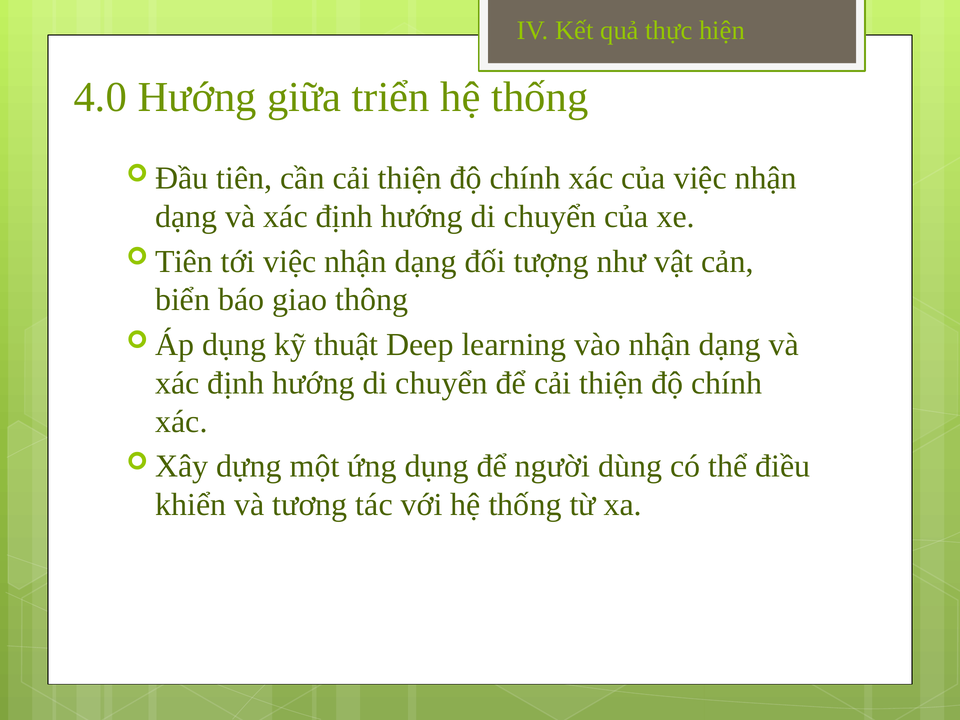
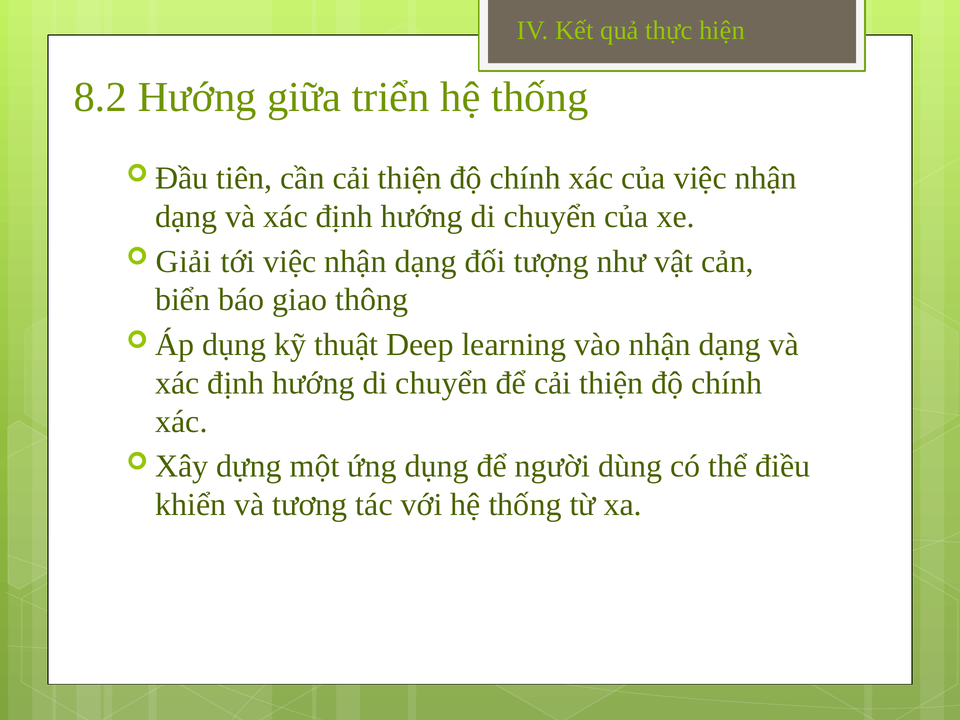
4.0: 4.0 -> 8.2 (100, 97)
Tiên: Tiên -> Giải (184, 261)
